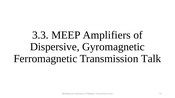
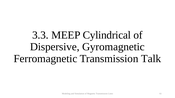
Amplifiers: Amplifiers -> Cylindrical (107, 35)
